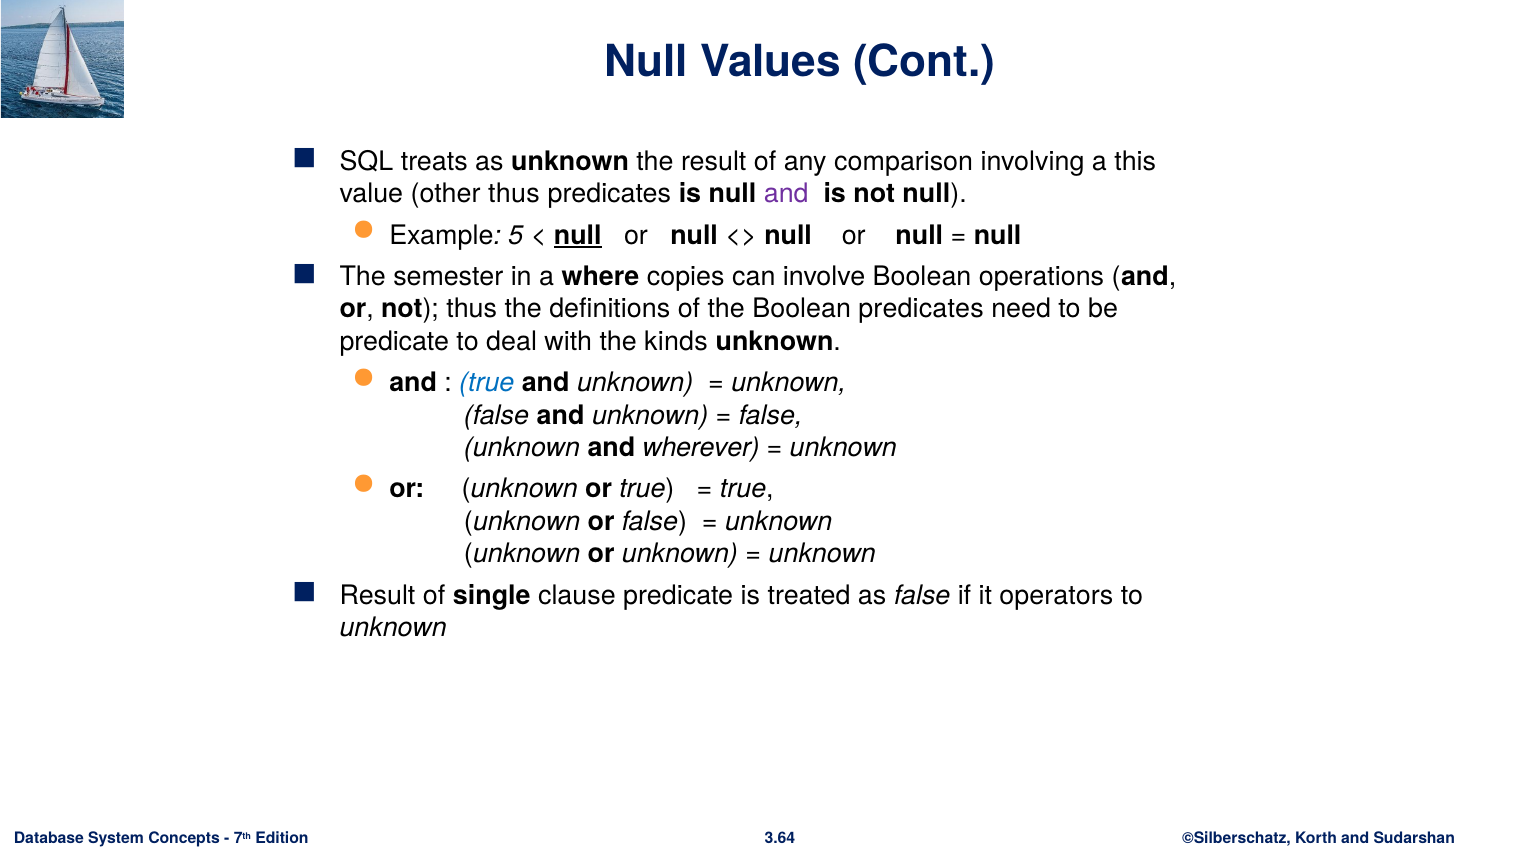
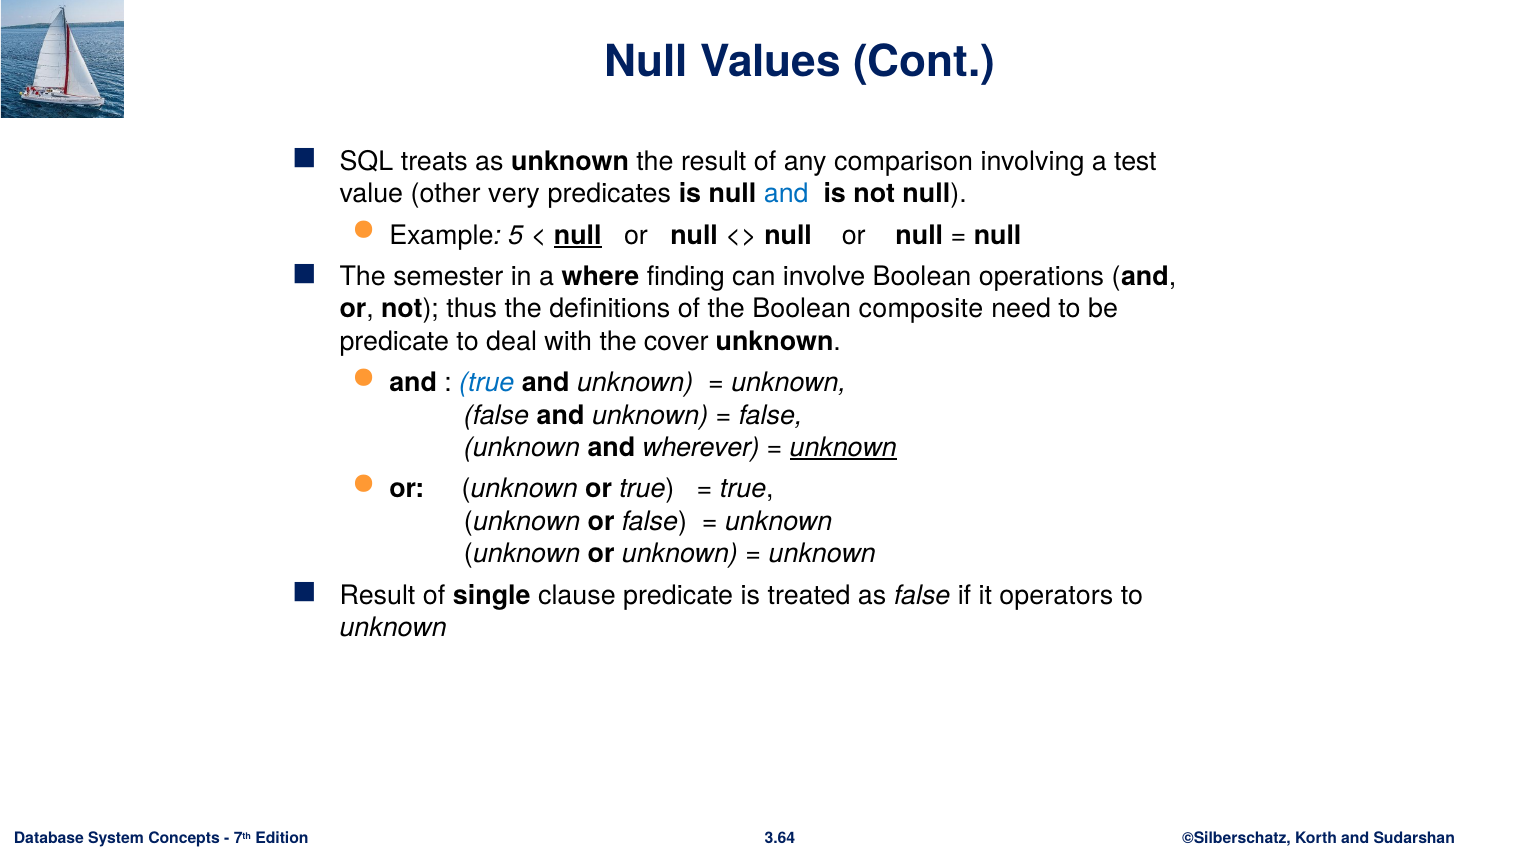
this: this -> test (1135, 161)
other thus: thus -> very (514, 194)
and colour: purple -> blue (786, 194)
copies: copies -> finding (686, 277)
Boolean predicates: predicates -> composite (921, 309)
kinds: kinds -> cover (676, 341)
unknown underline: none -> present (843, 447)
